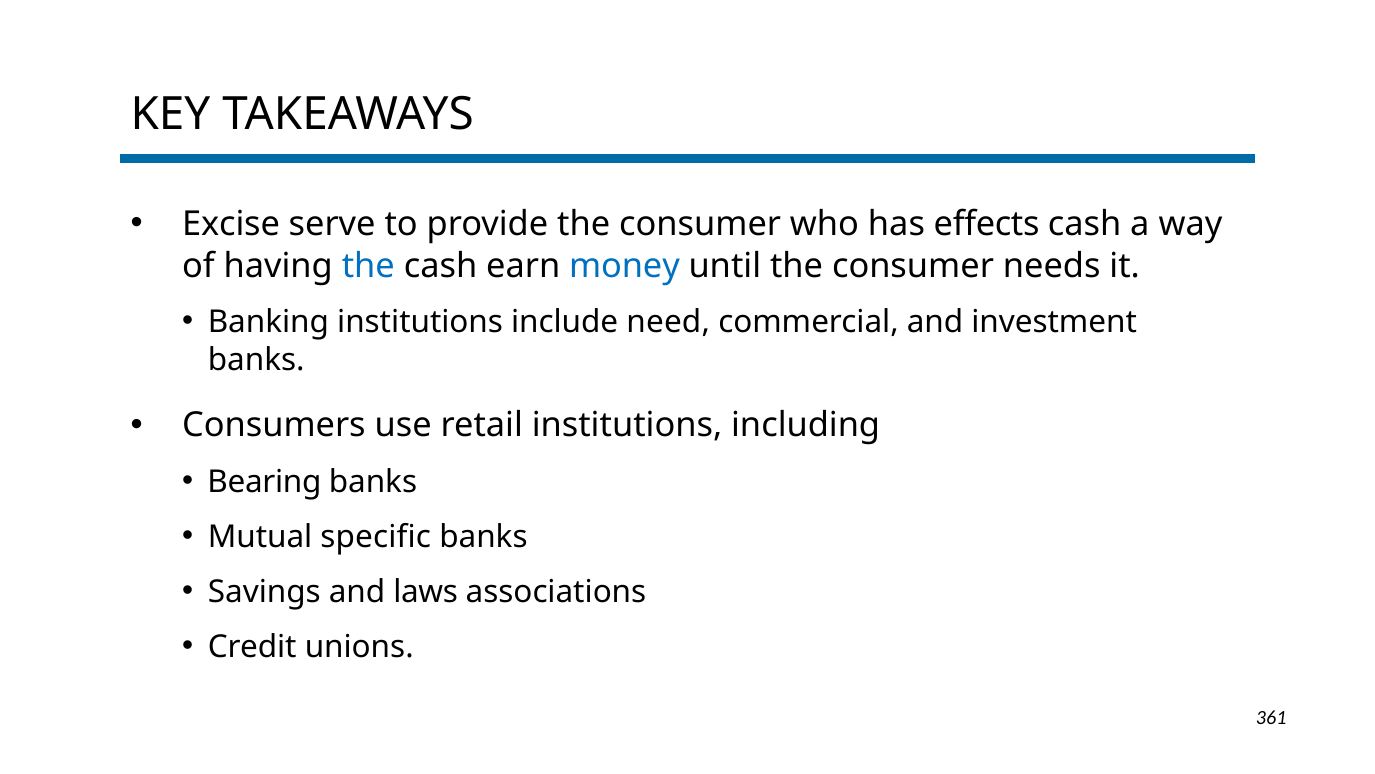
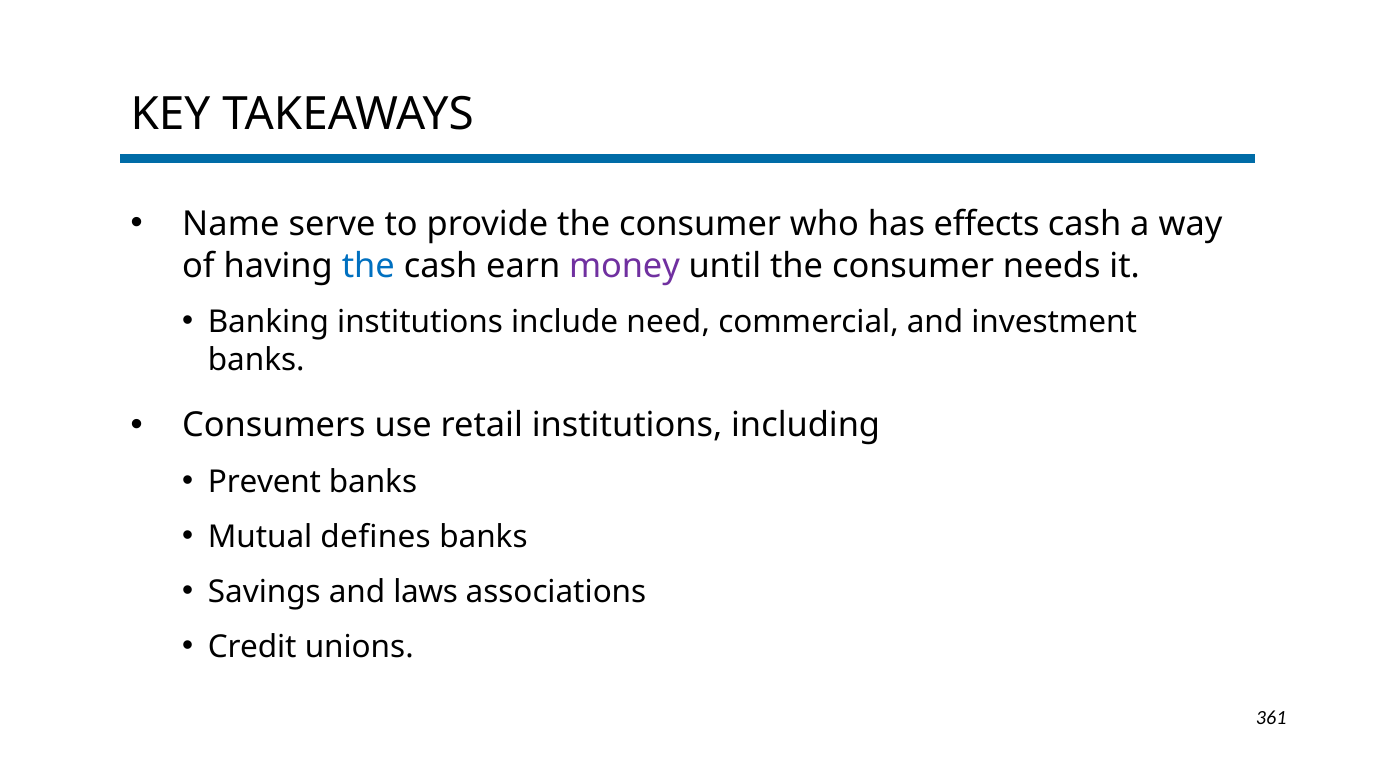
Excise: Excise -> Name (231, 224)
money colour: blue -> purple (624, 266)
Bearing: Bearing -> Prevent (264, 482)
specific: specific -> defines (376, 537)
